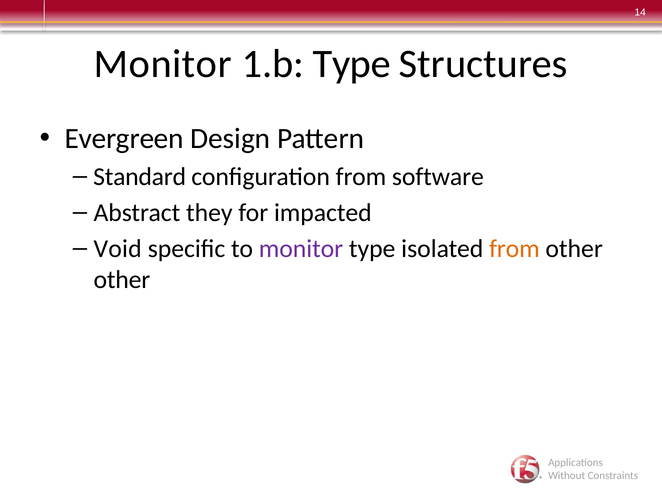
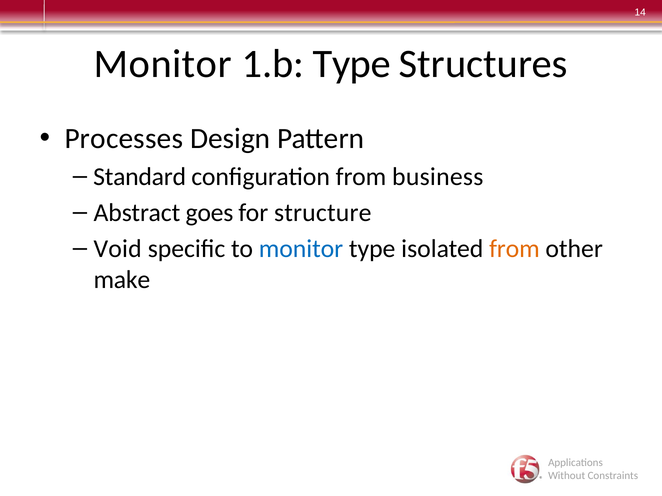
Evergreen: Evergreen -> Processes (124, 139)
software: software -> business (438, 177)
they: they -> goes (209, 213)
impacted: impacted -> structure (323, 213)
monitor colour: purple -> blue (301, 249)
other: other -> make (122, 280)
